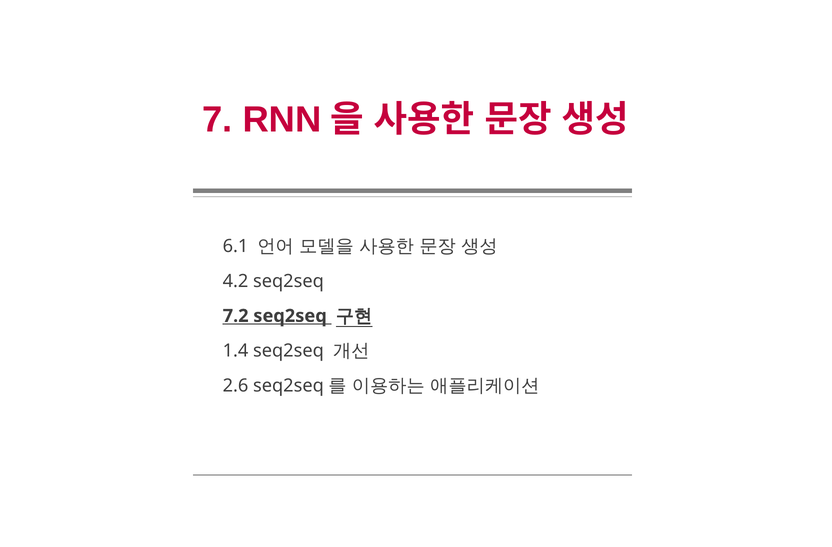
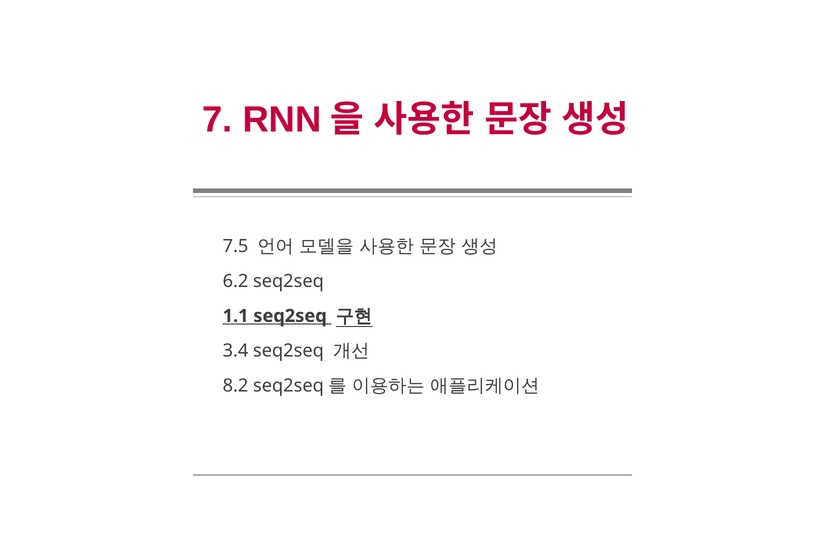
6.1: 6.1 -> 7.5 (236, 246)
4.2: 4.2 -> 6.2 (236, 281)
7.2: 7.2 -> 1.1 (236, 316)
1.4: 1.4 -> 3.4 (236, 350)
2.6: 2.6 -> 8.2 (236, 385)
